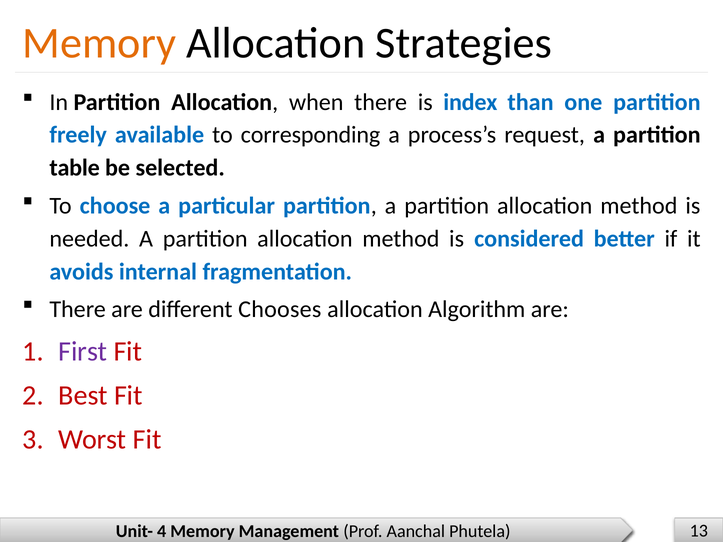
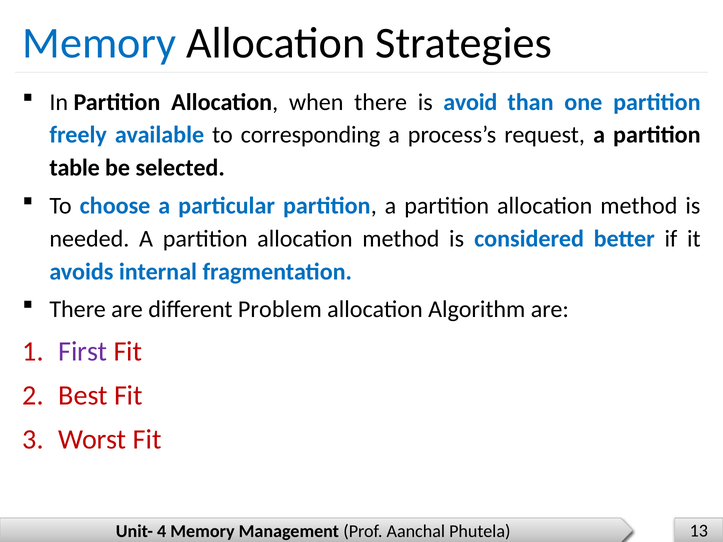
Memory colour: orange -> blue (99, 43)
index: index -> avoid (470, 102)
Chooses: Chooses -> Problem (280, 310)
